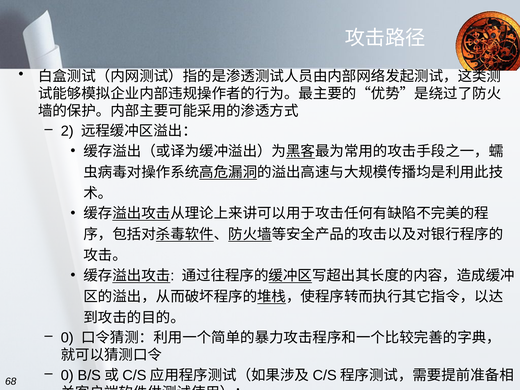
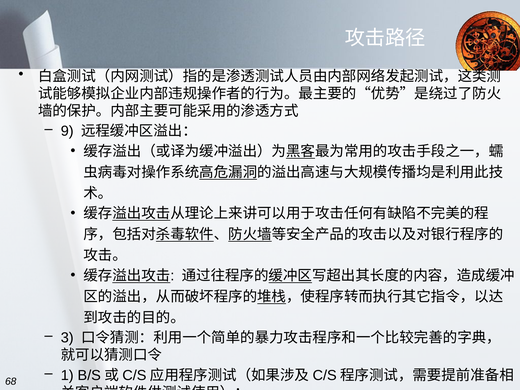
2: 2 -> 9 (67, 131)
0: 0 -> 3 (67, 338)
0: 0 -> 1 (67, 375)
